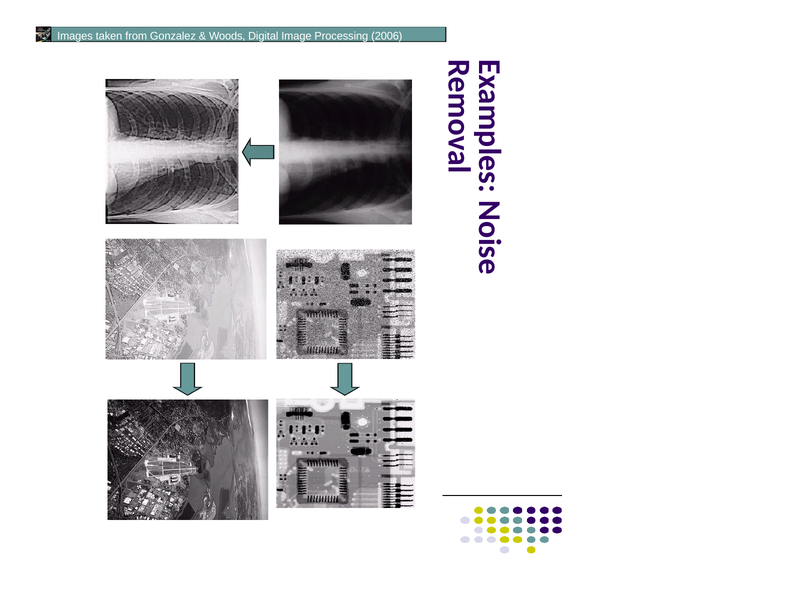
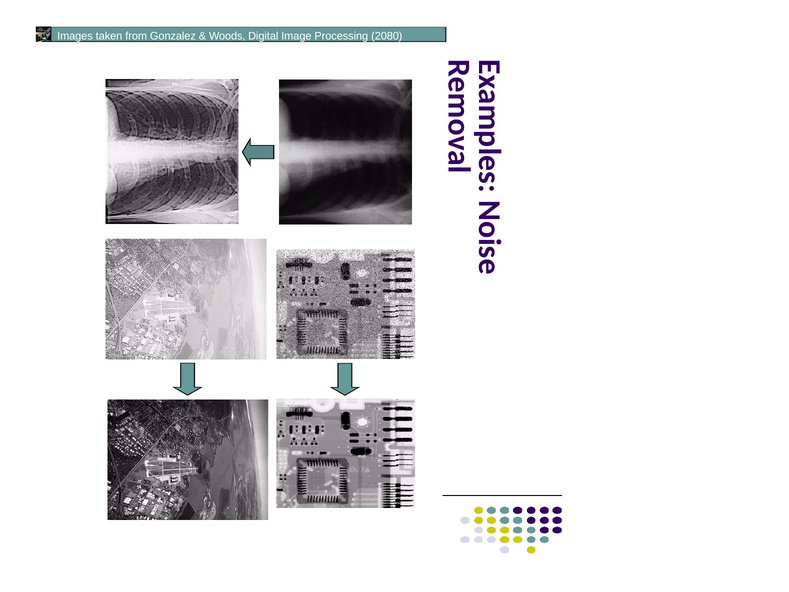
2006: 2006 -> 2080 (387, 36)
